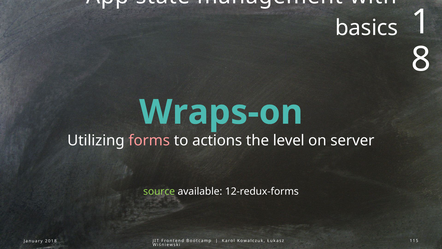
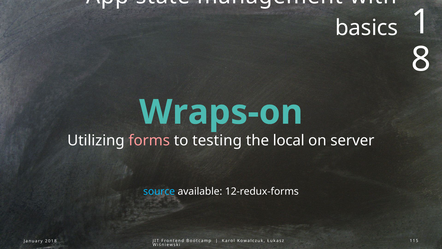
actions: actions -> testing (217, 140)
level: level -> local (289, 140)
source colour: light green -> light blue (159, 191)
